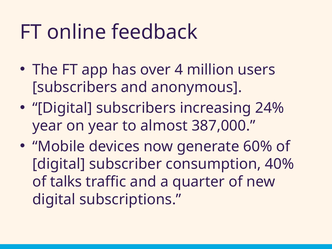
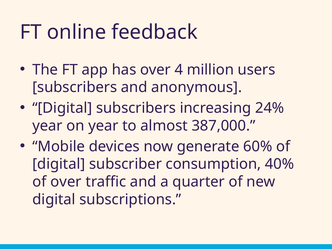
of talks: talks -> over (66, 182)
